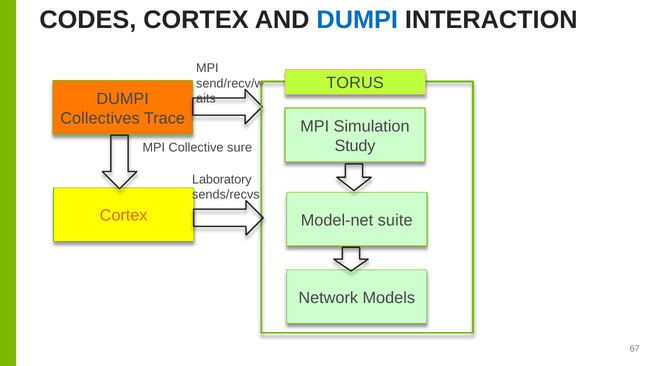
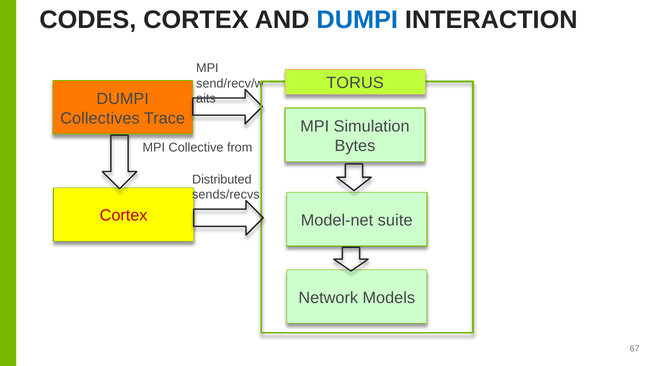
Study: Study -> Bytes (355, 146)
sure: sure -> from (240, 148)
Laboratory: Laboratory -> Distributed (222, 180)
Cortex colour: orange -> red (124, 216)
